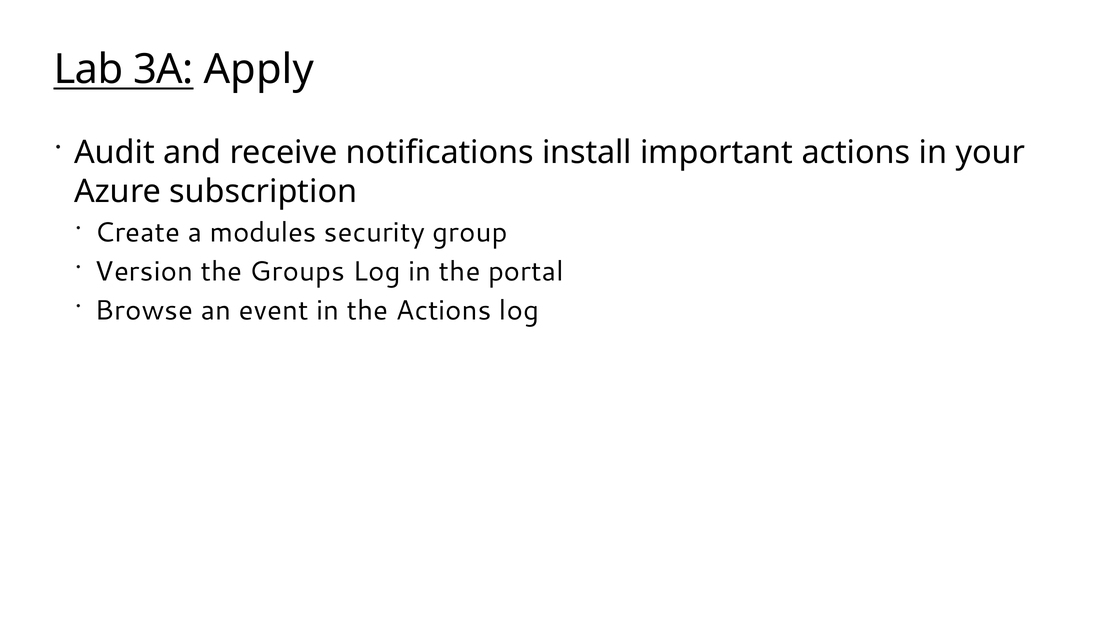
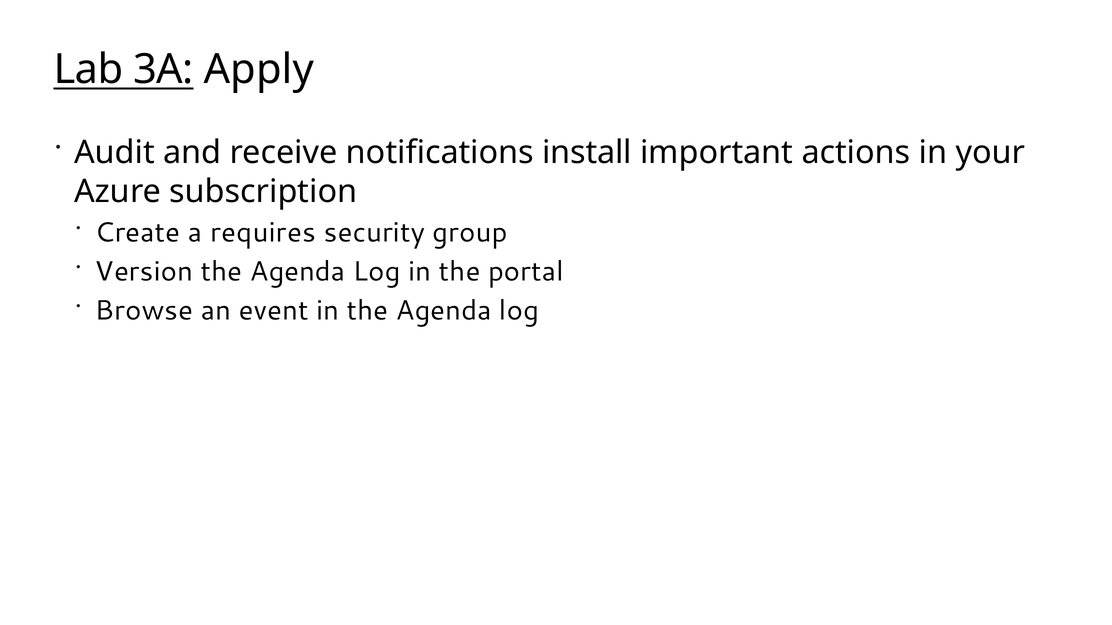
modules: modules -> requires (263, 233)
Groups: Groups -> Agenda (298, 272)
in the Actions: Actions -> Agenda (444, 311)
